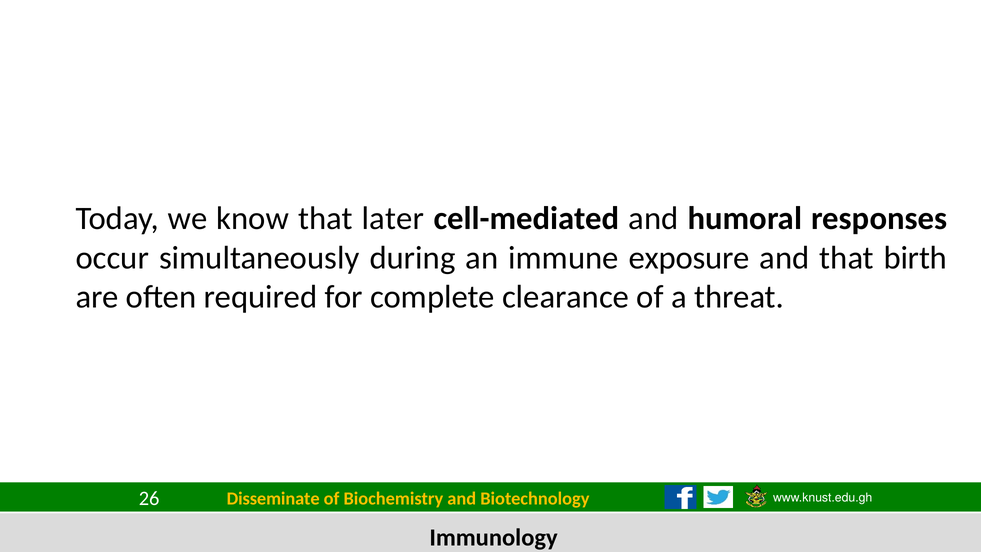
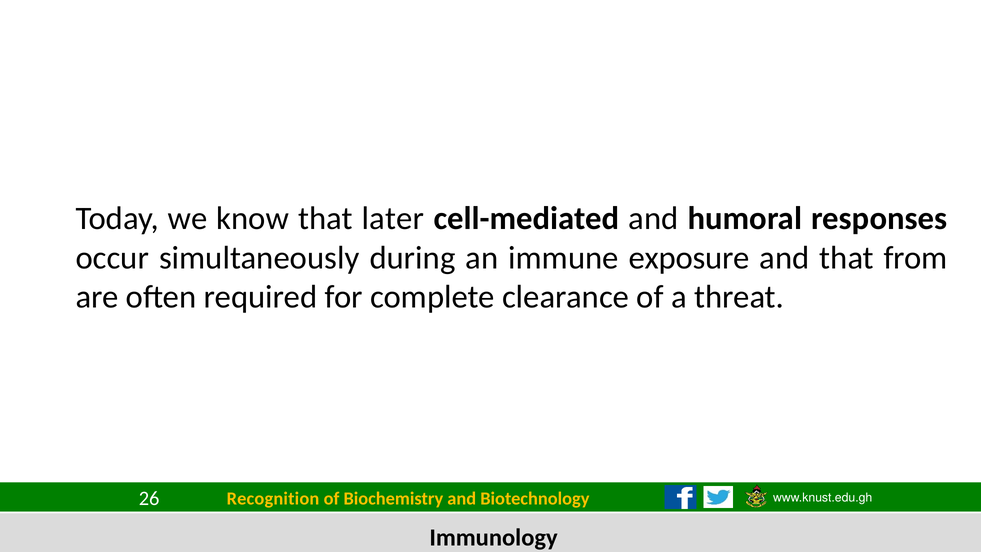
birth: birth -> from (915, 258)
Disseminate: Disseminate -> Recognition (273, 498)
